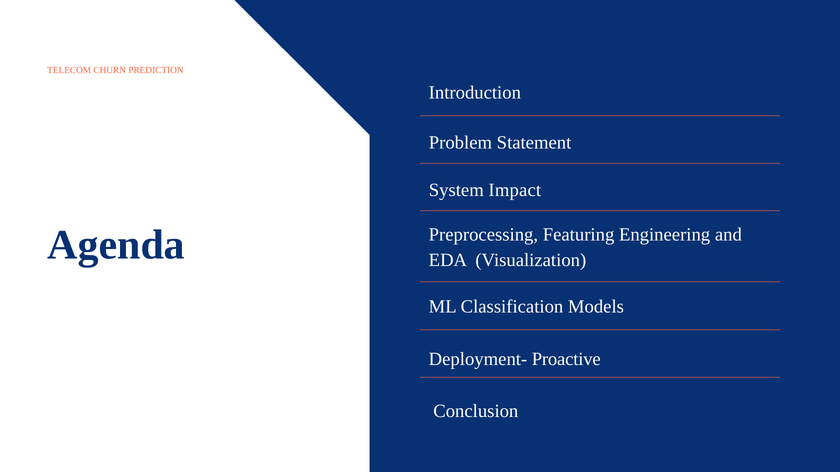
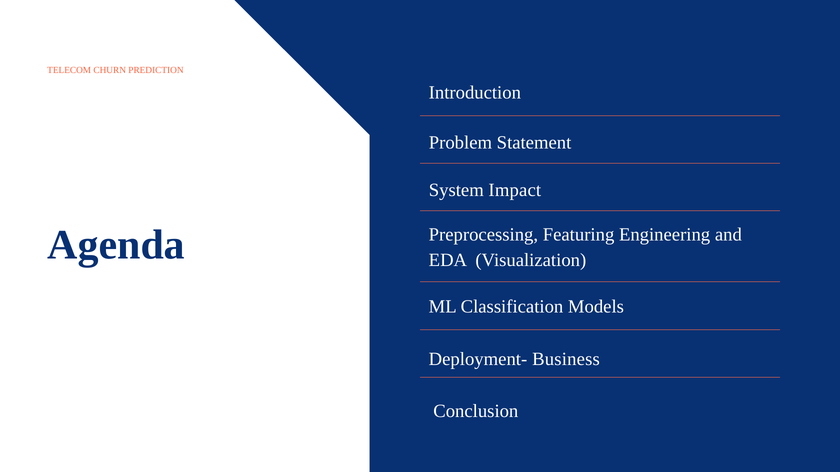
Proactive: Proactive -> Business (566, 359)
